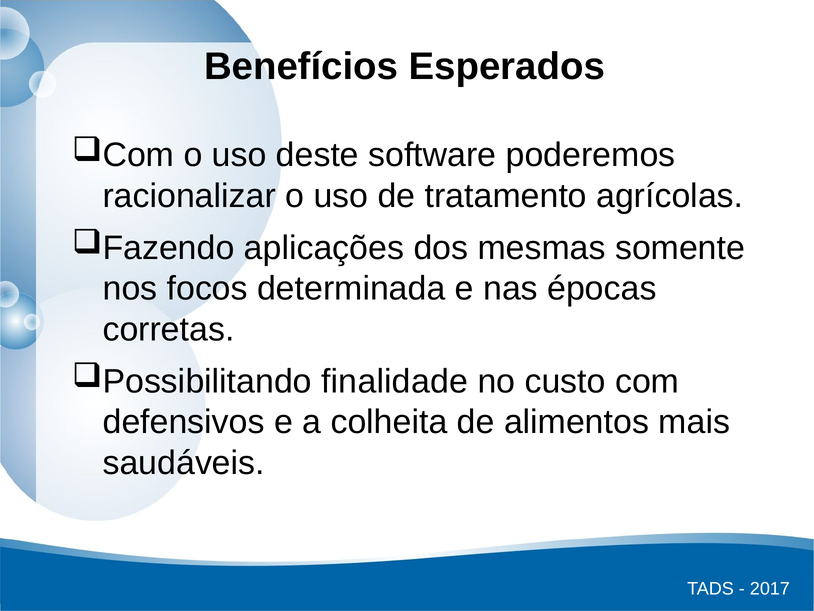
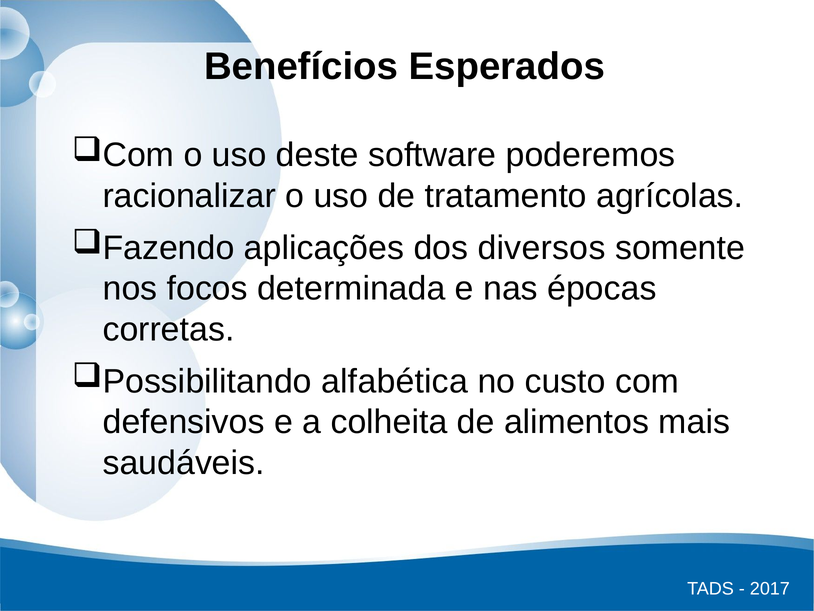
mesmas: mesmas -> diversos (542, 248)
finalidade: finalidade -> alfabética (395, 381)
